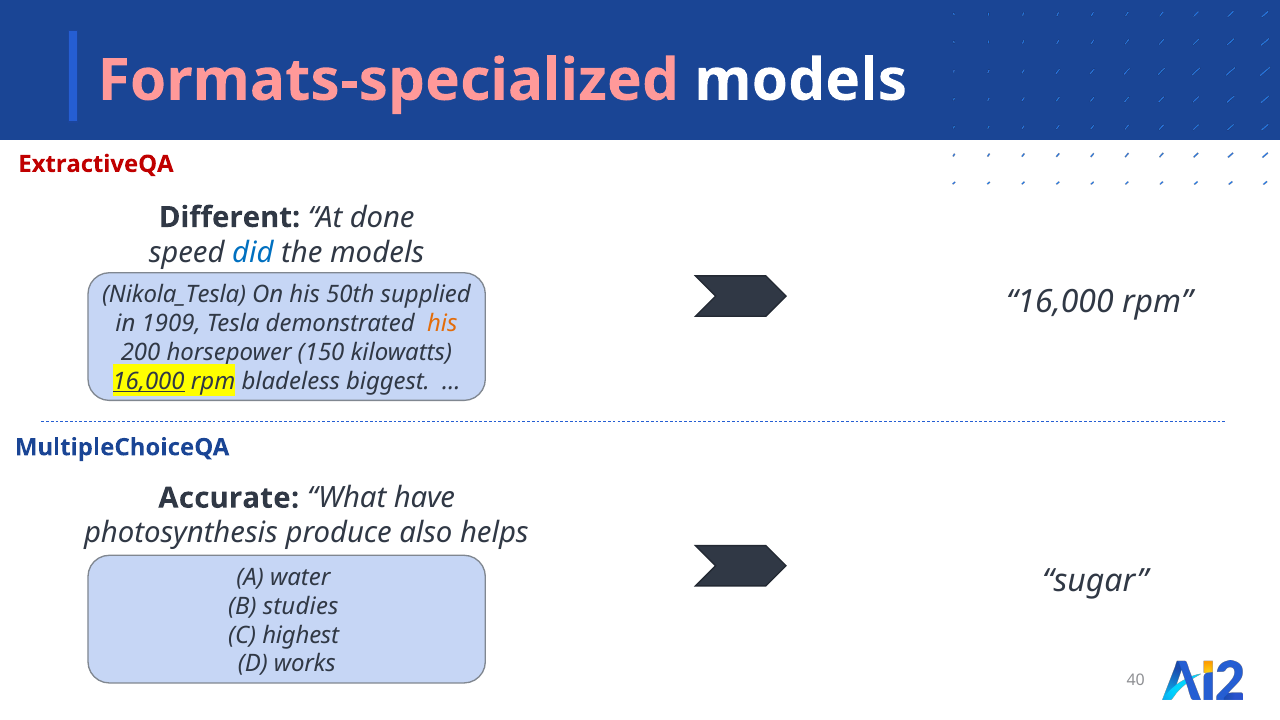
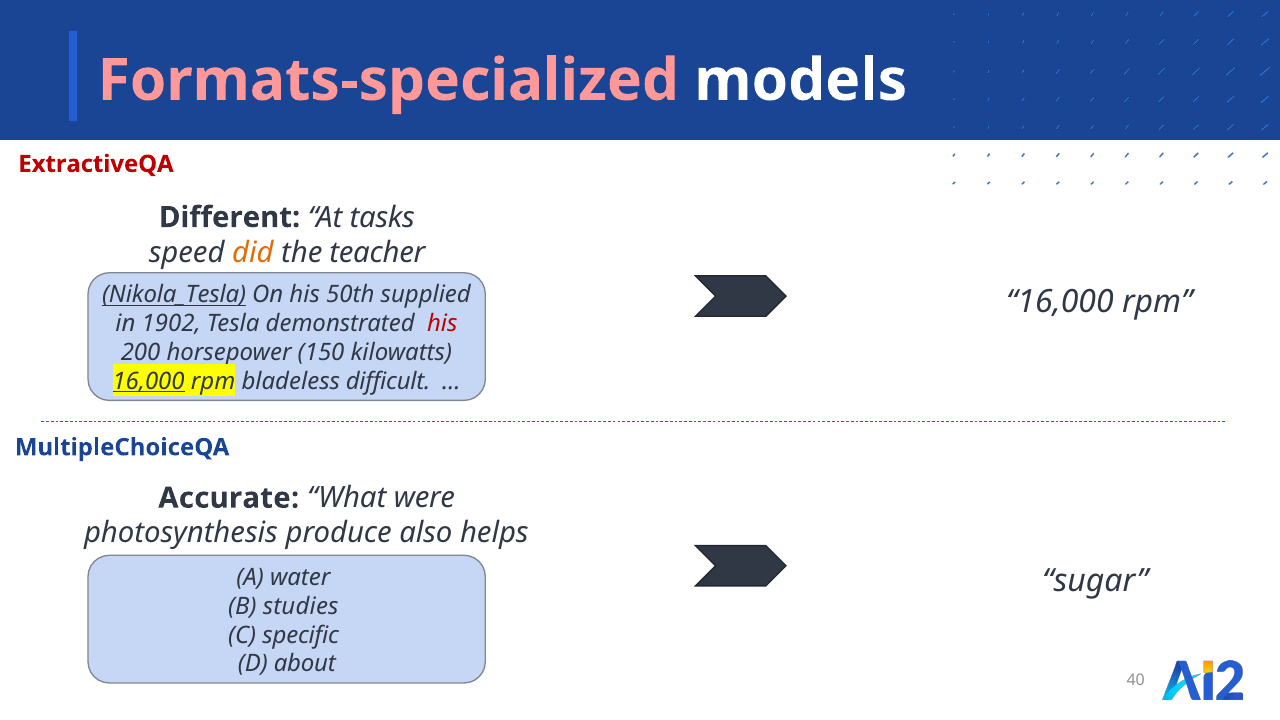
done: done -> tasks (382, 217)
did colour: blue -> orange (253, 253)
the models: models -> teacher (377, 253)
Nikola_Tesla underline: none -> present (174, 295)
1909: 1909 -> 1902 (171, 324)
his colour: orange -> red (442, 324)
biggest: biggest -> difficult (388, 381)
have: have -> were (424, 498)
highest: highest -> specific (301, 635)
works: works -> about (305, 664)
